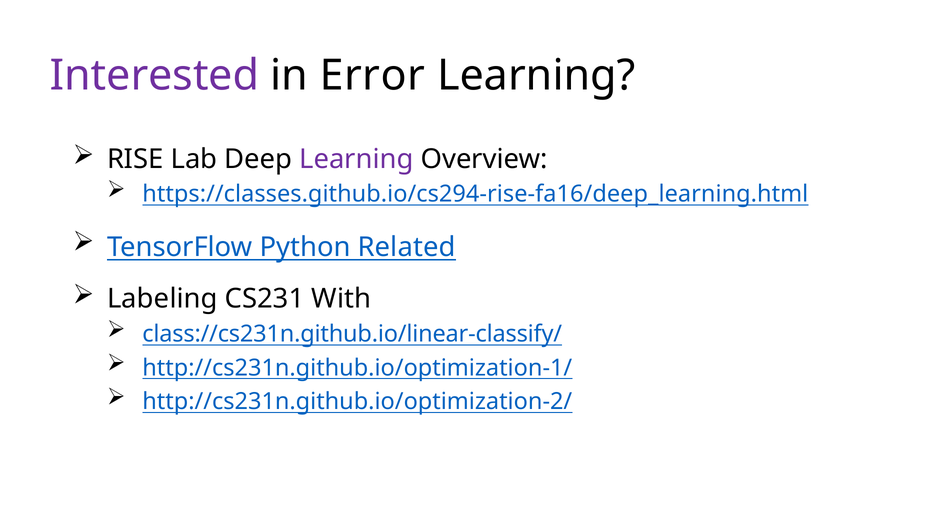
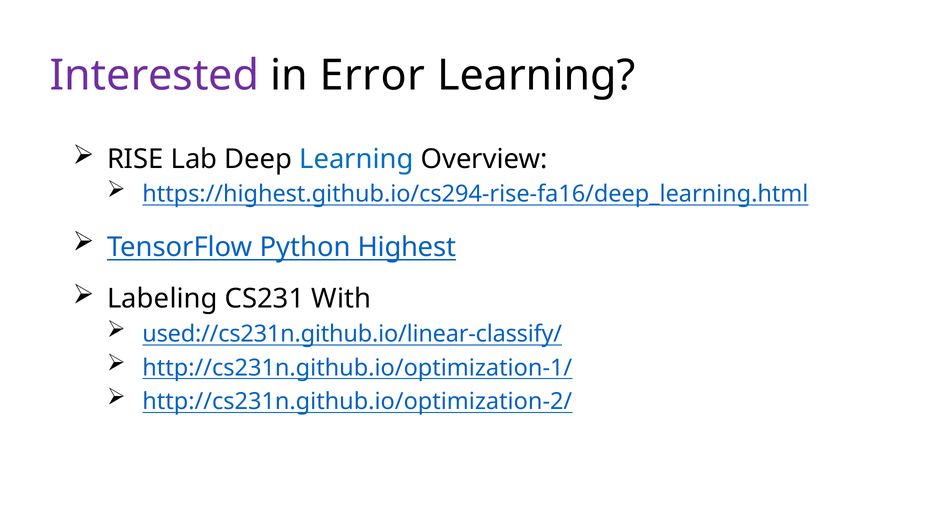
Learning colour: purple -> blue (356, 159)
https://classes.github.io/cs294-rise-fa16/deep_learning.html: https://classes.github.io/cs294-rise-fa16/deep_learning.html -> https://highest.github.io/cs294-rise-fa16/deep_learning.html (475, 194)
Related: Related -> Highest (407, 247)
class://cs231n.github.io/linear-classify/: class://cs231n.github.io/linear-classify/ -> used://cs231n.github.io/linear-classify/ (352, 334)
